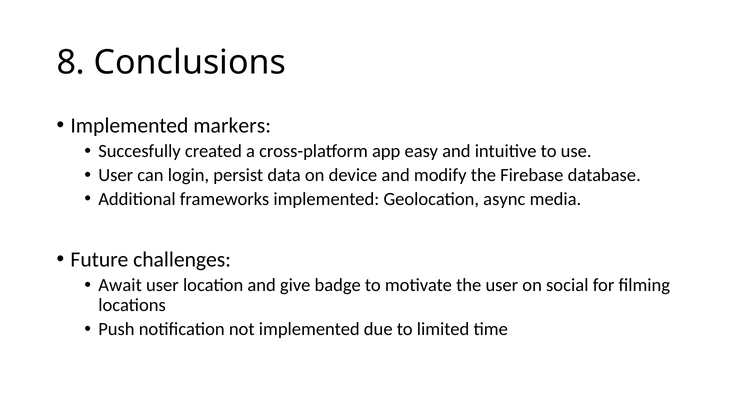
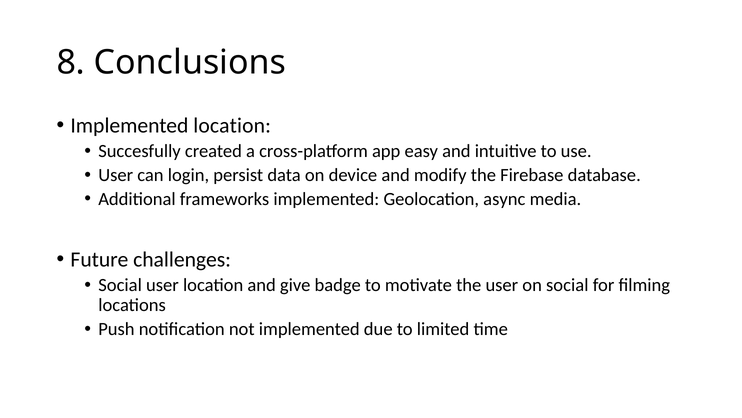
Implemented markers: markers -> location (232, 125)
Await: Await -> Social (120, 285)
